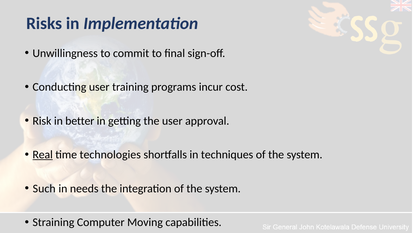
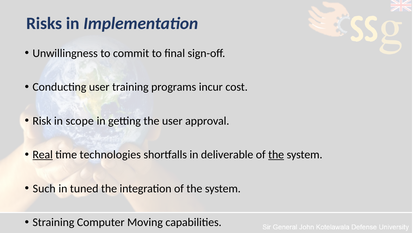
better: better -> scope (80, 121)
techniques: techniques -> deliverable (227, 155)
the underline: none -> present (276, 155)
needs: needs -> tuned (84, 189)
